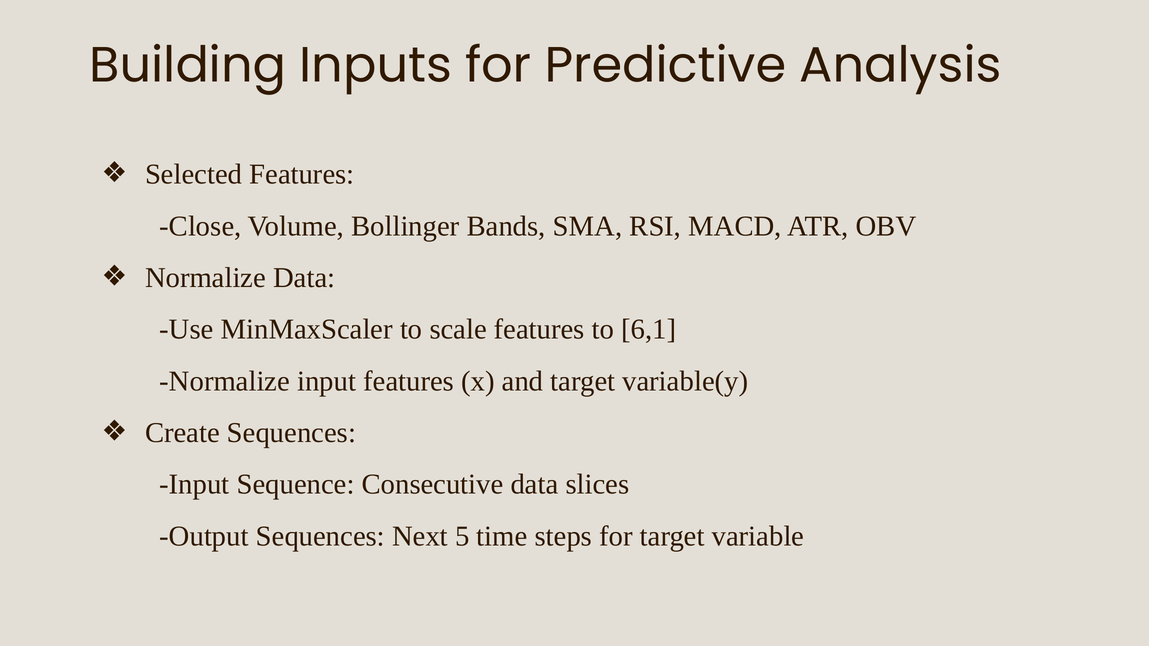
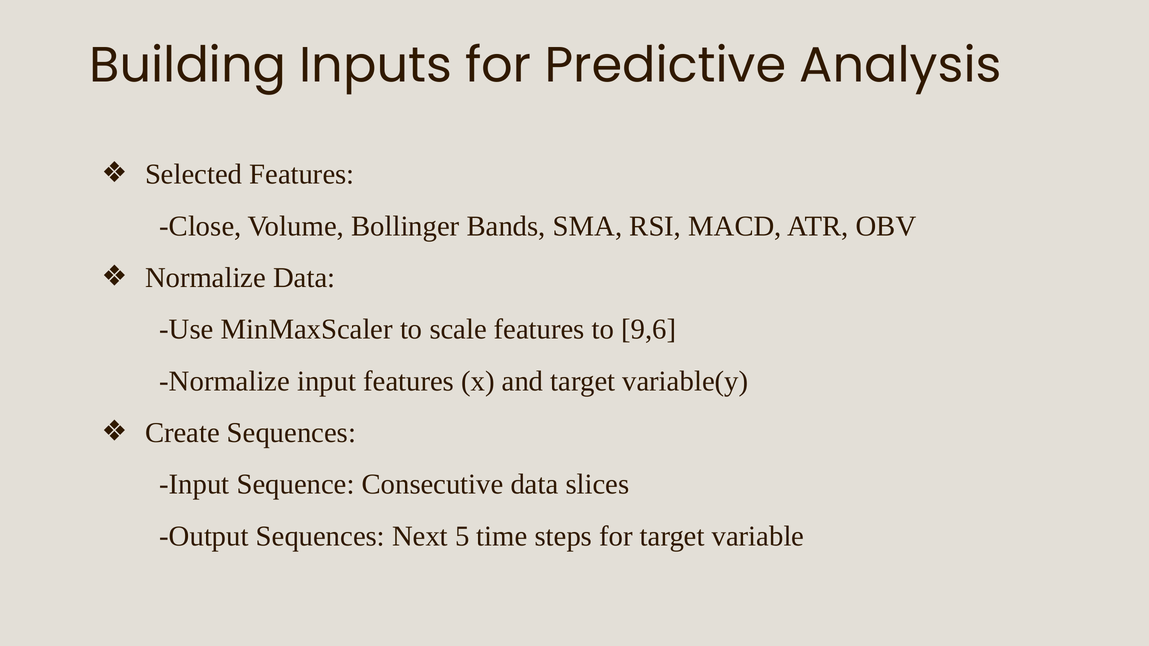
6,1: 6,1 -> 9,6 (649, 330)
